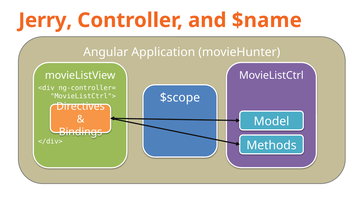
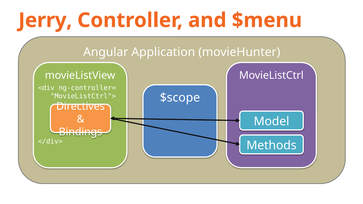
$name: $name -> $menu (267, 20)
